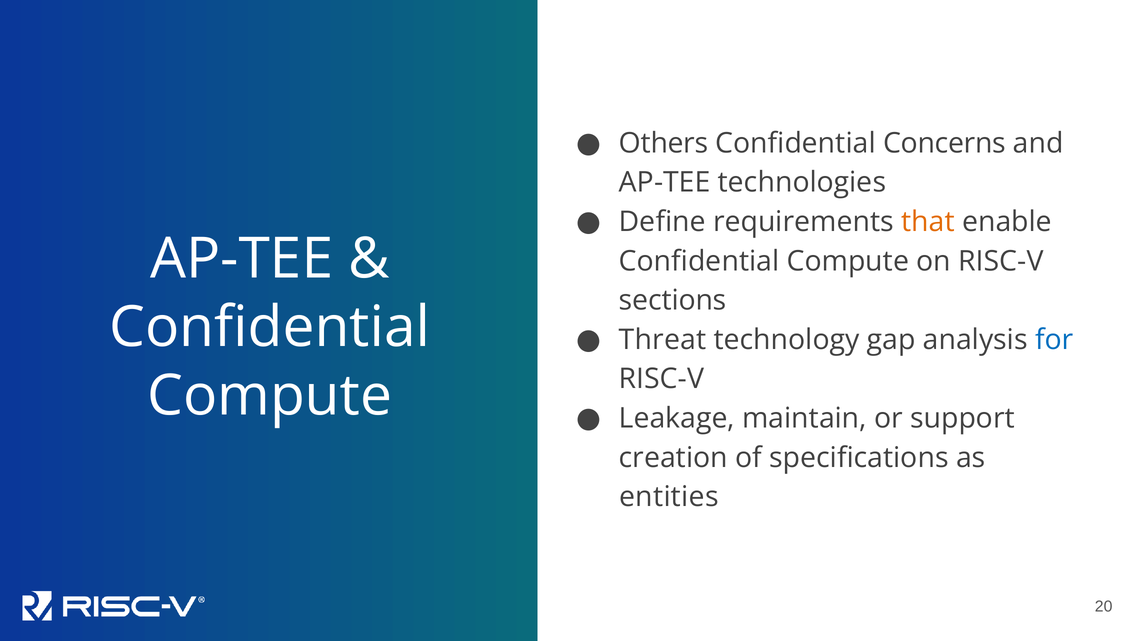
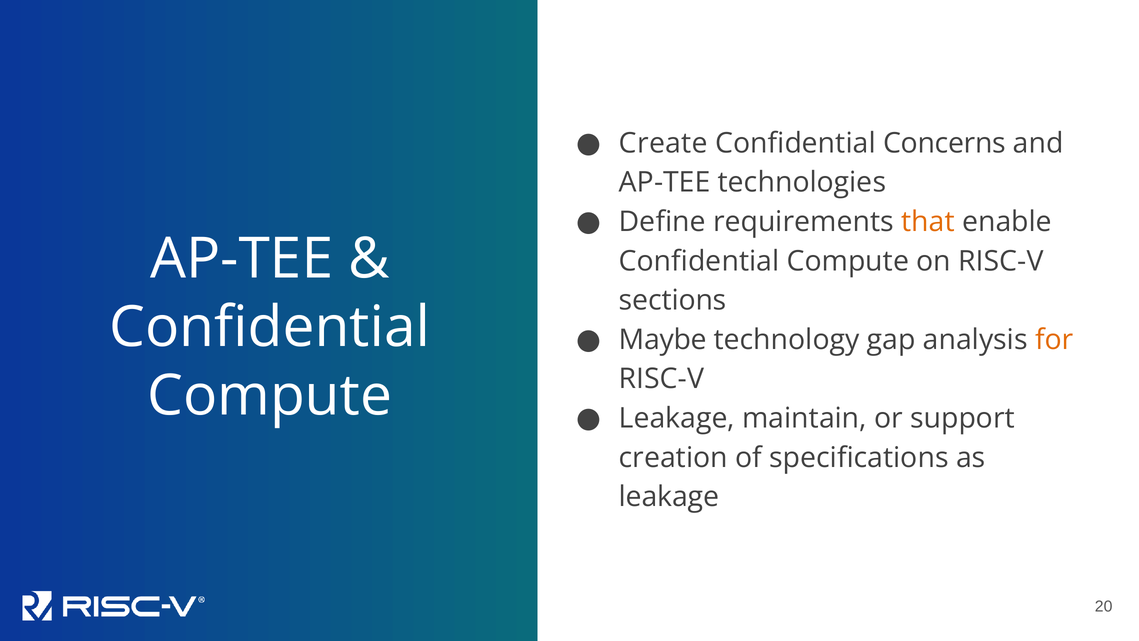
Others: Others -> Create (663, 143)
Threat: Threat -> Maybe (663, 340)
for colour: blue -> orange (1054, 340)
entities: entities -> leakage (669, 497)
